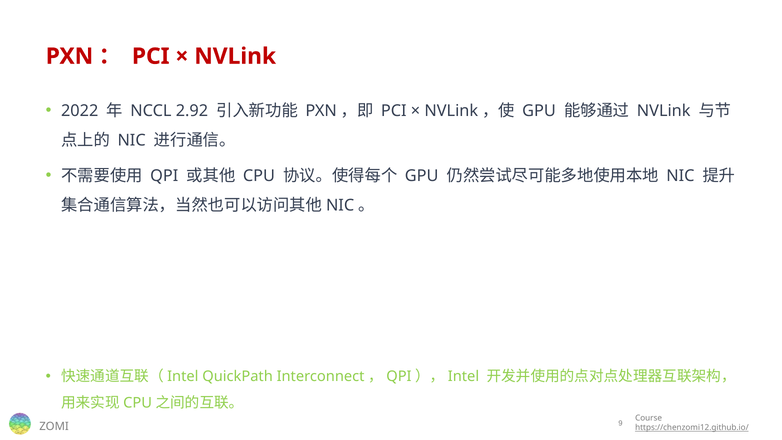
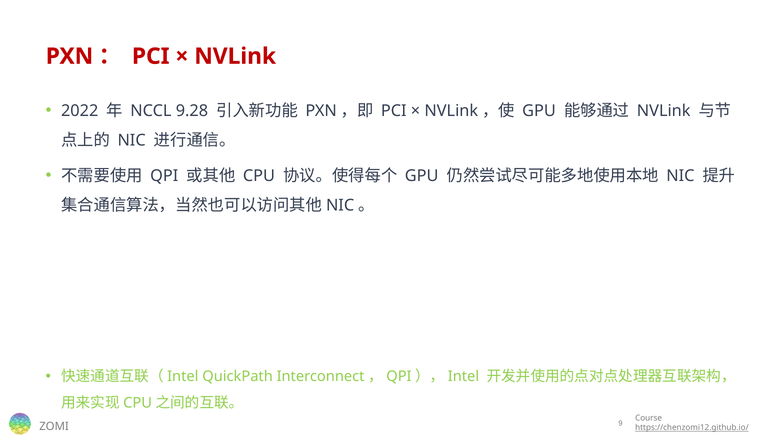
2.92: 2.92 -> 9.28 (192, 111)
